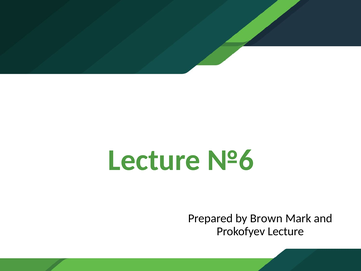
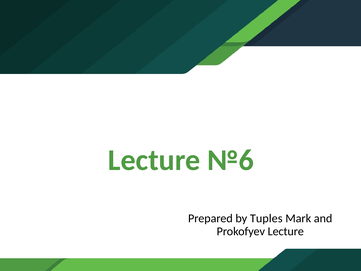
Brown: Brown -> Tuples (266, 218)
